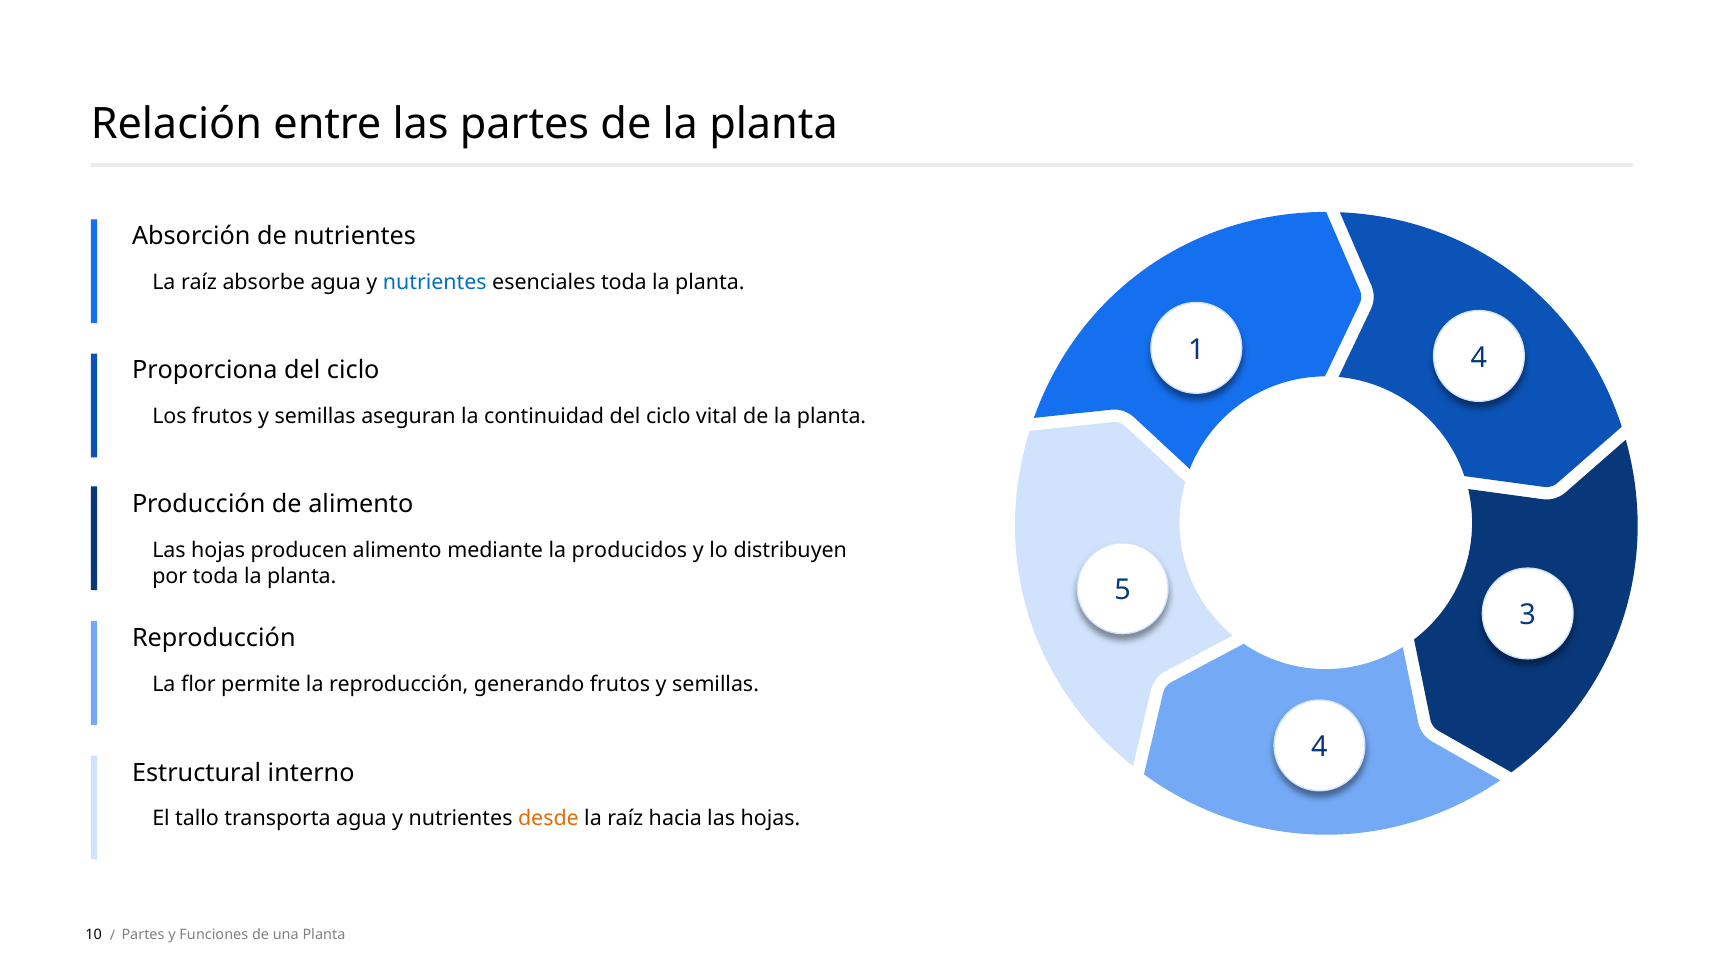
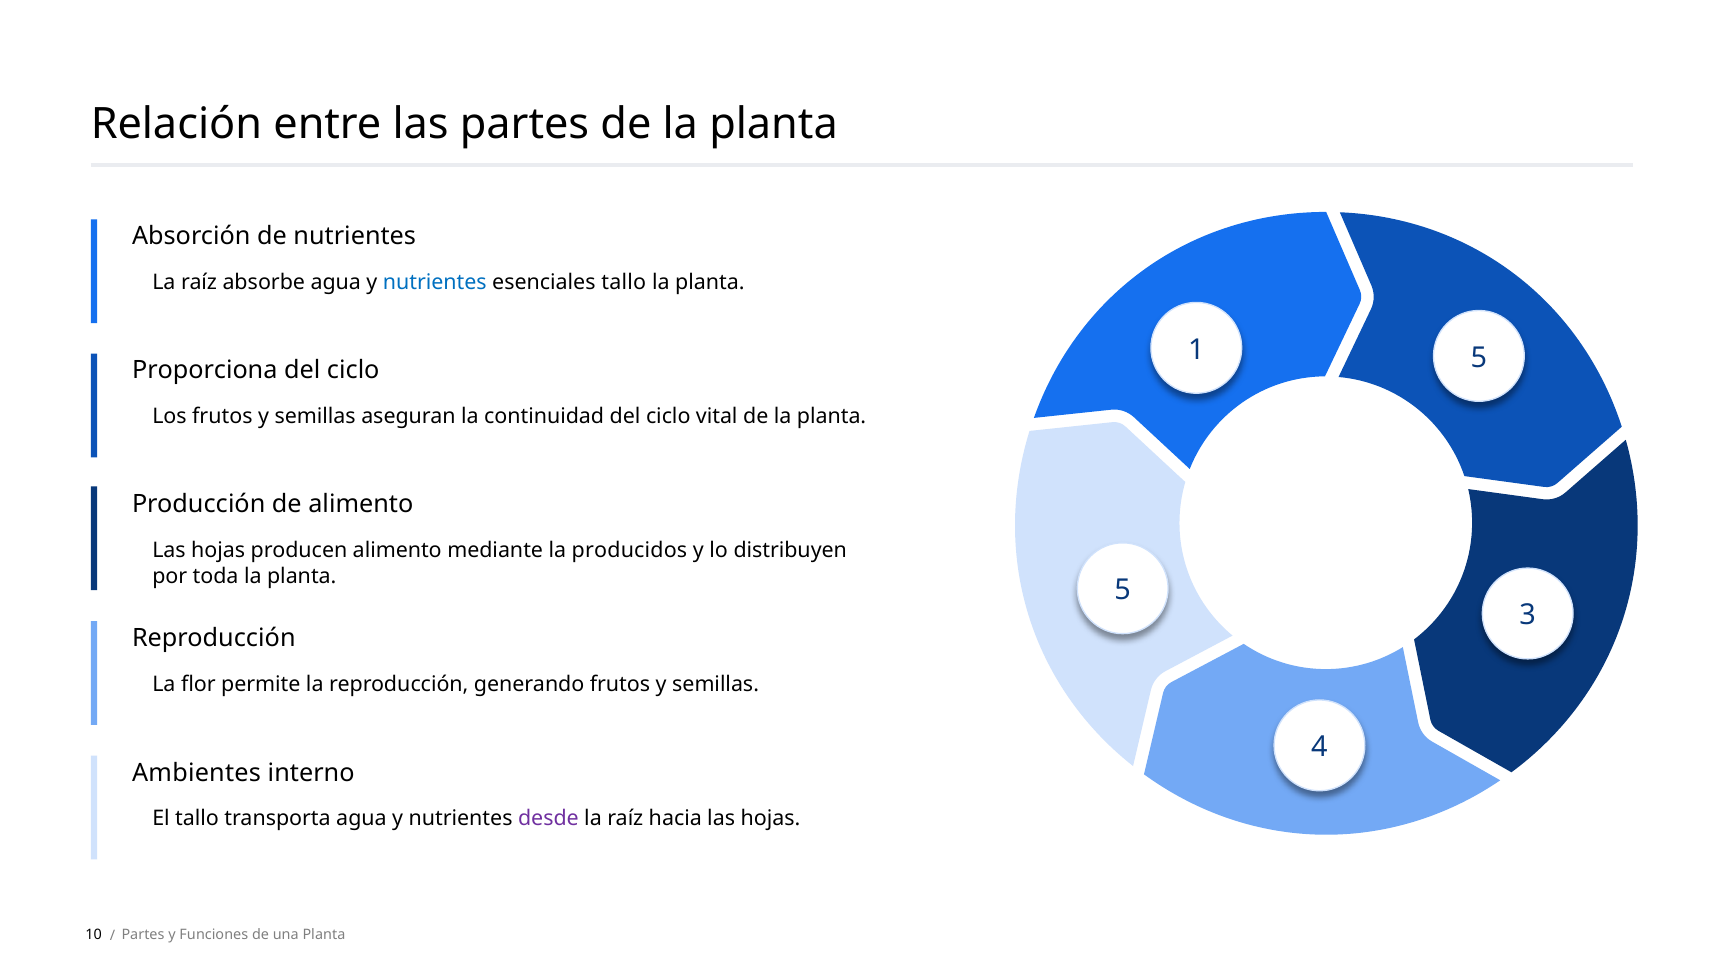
esenciales toda: toda -> tallo (624, 282)
1 4: 4 -> 5 (1479, 358)
Estructural: Estructural -> Ambientes (197, 772)
desde colour: orange -> purple (548, 818)
